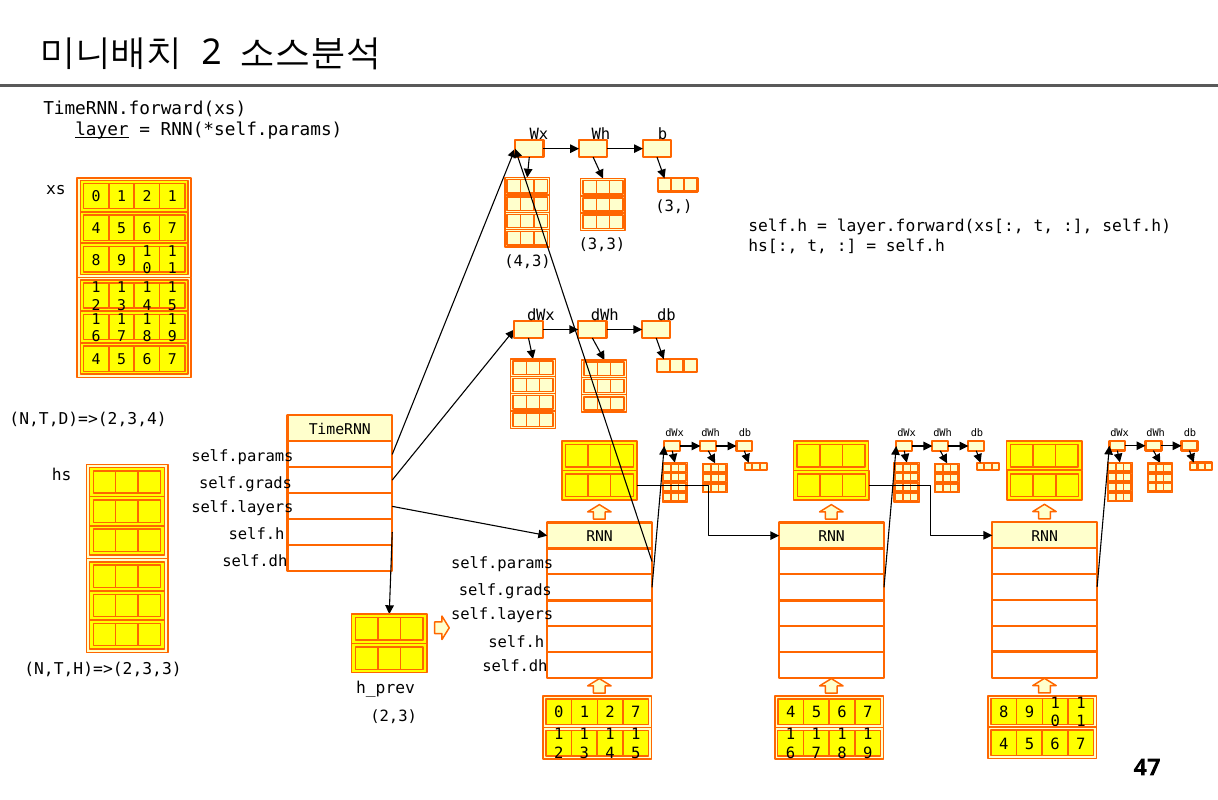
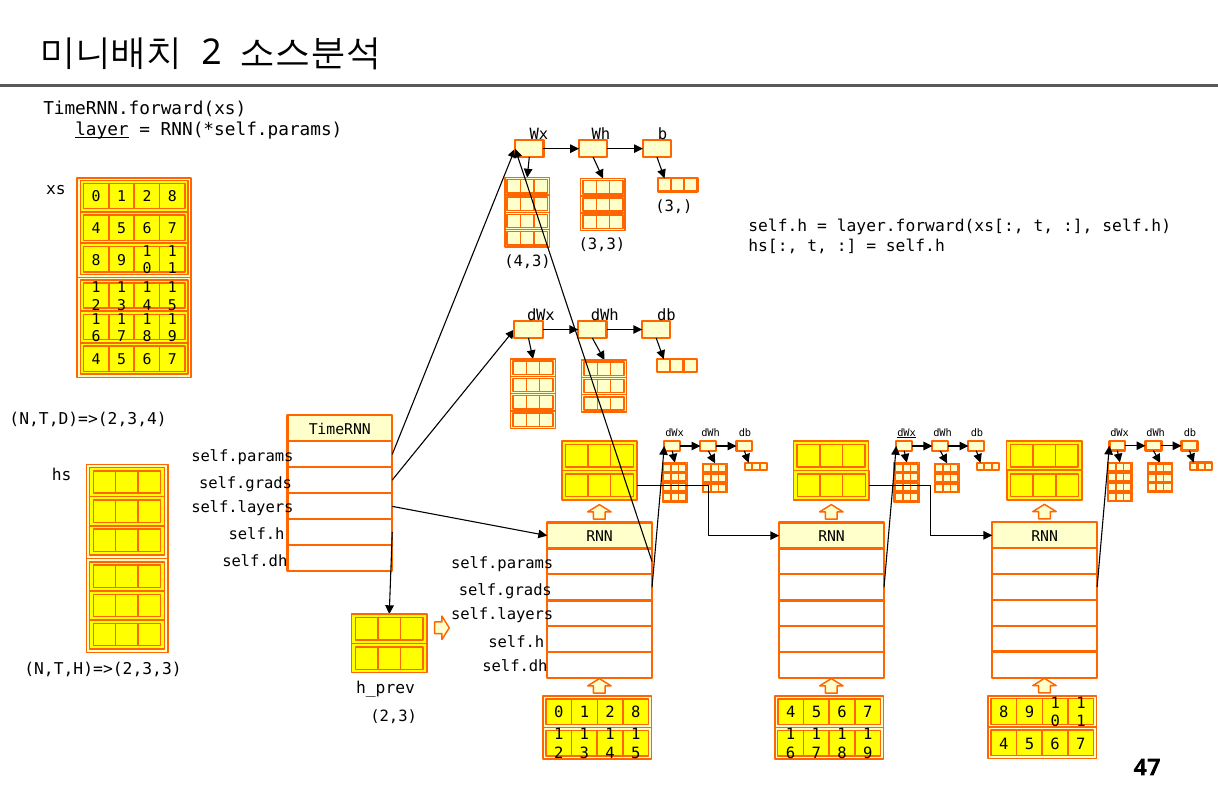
1: 1 -> 8 (172, 197)
dWx underline: none -> present (907, 433)
7: 7 -> 8 (636, 713)
